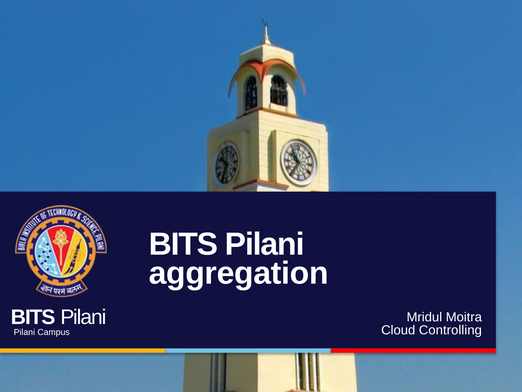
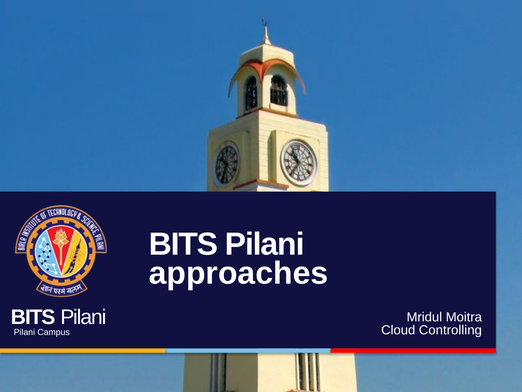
aggregation: aggregation -> approaches (238, 273)
